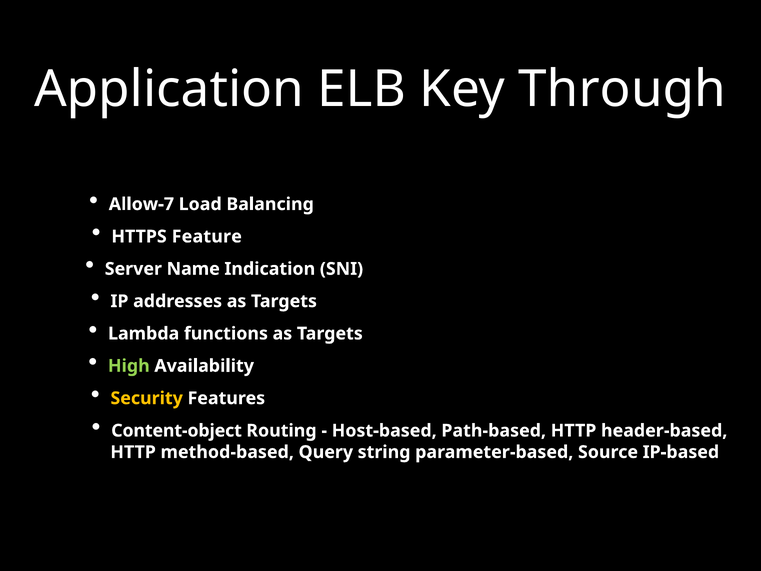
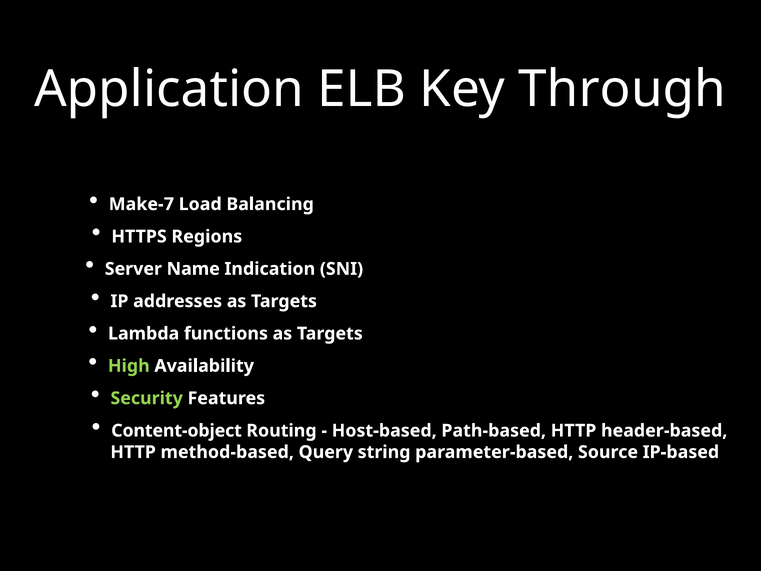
Allow-7: Allow-7 -> Make-7 (141, 204)
Feature: Feature -> Regions (207, 236)
Security colour: yellow -> light green (147, 398)
